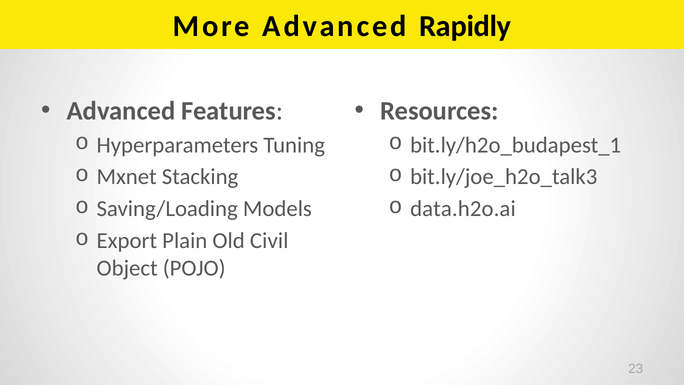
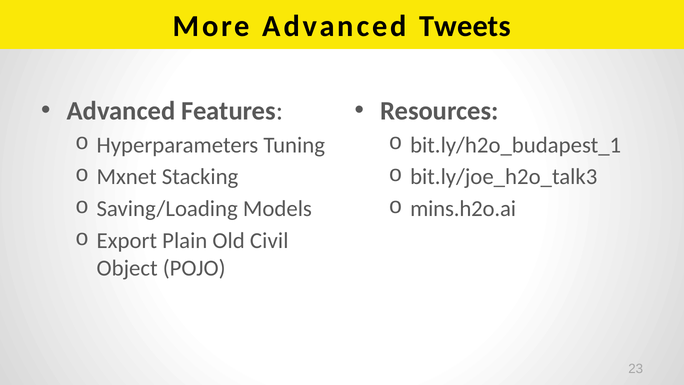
Rapidly: Rapidly -> Tweets (465, 26)
data.h2o.ai: data.h2o.ai -> mins.h2o.ai (463, 209)
